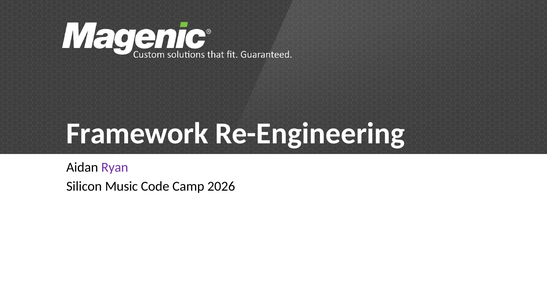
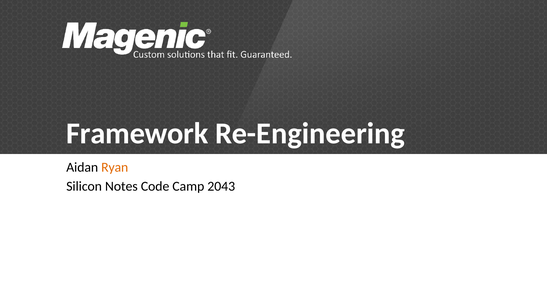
Ryan colour: purple -> orange (115, 168)
Music: Music -> Notes (121, 187)
2026: 2026 -> 2043 (221, 187)
